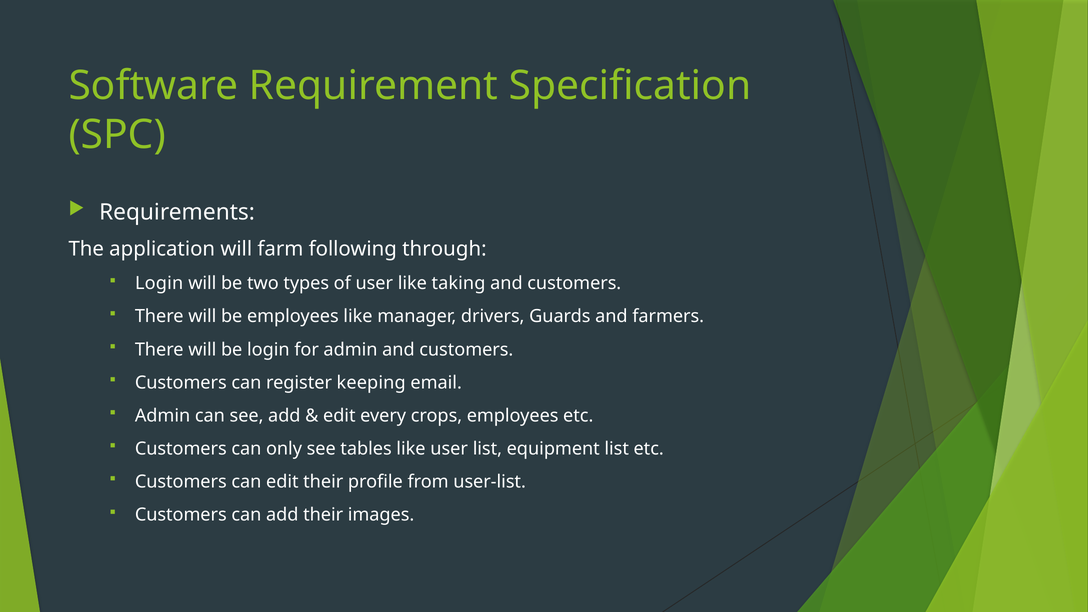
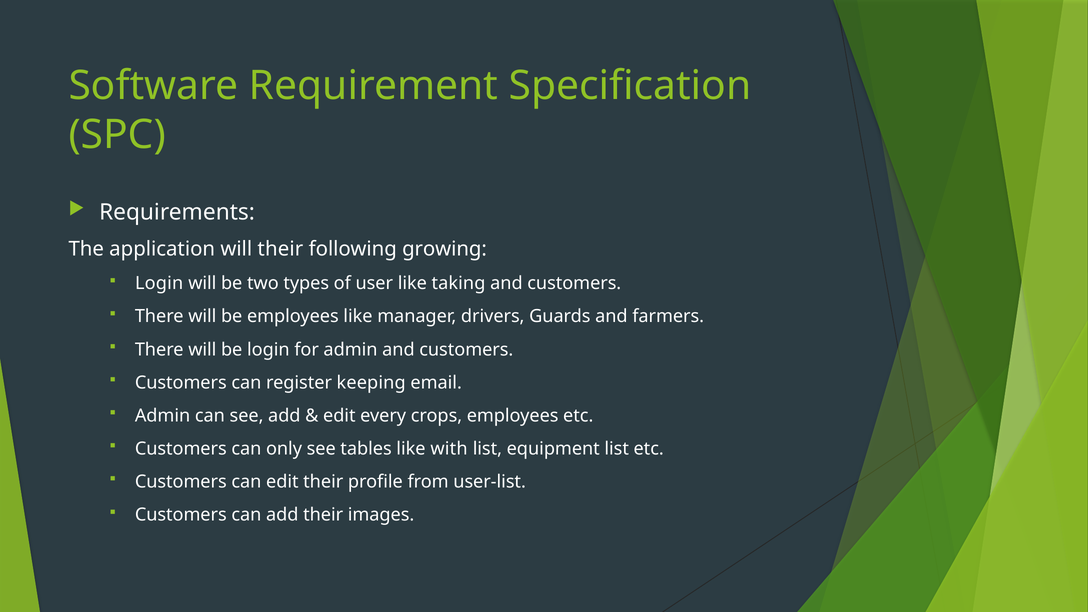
will farm: farm -> their (280, 249)
through: through -> growing (444, 249)
like user: user -> with (449, 449)
